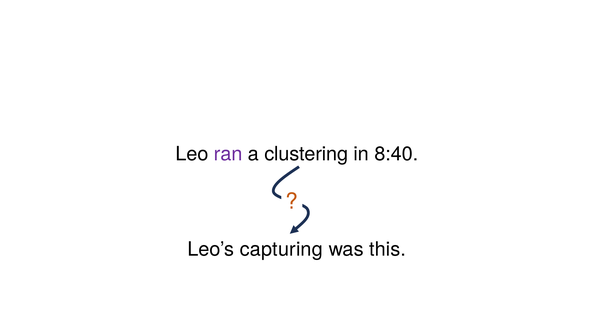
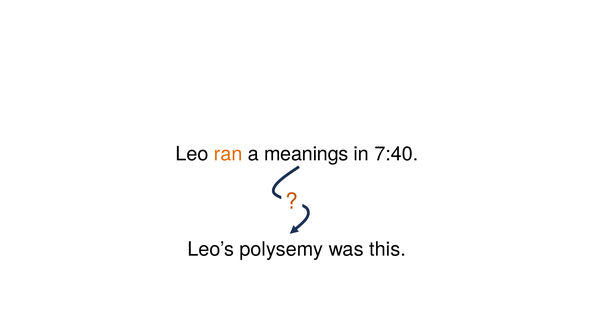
ran colour: purple -> orange (228, 154)
clustering: clustering -> meanings (306, 154)
8:40: 8:40 -> 7:40 (396, 154)
capturing: capturing -> polysemy (281, 249)
